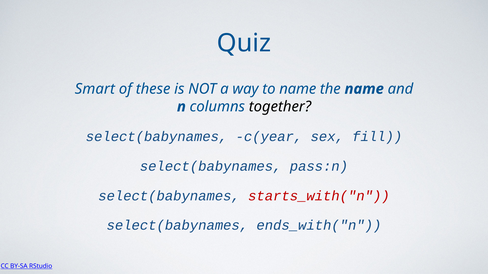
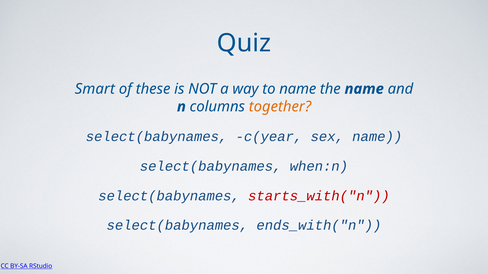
together colour: black -> orange (280, 107)
sex fill: fill -> name (377, 137)
pass:n: pass:n -> when:n (319, 167)
